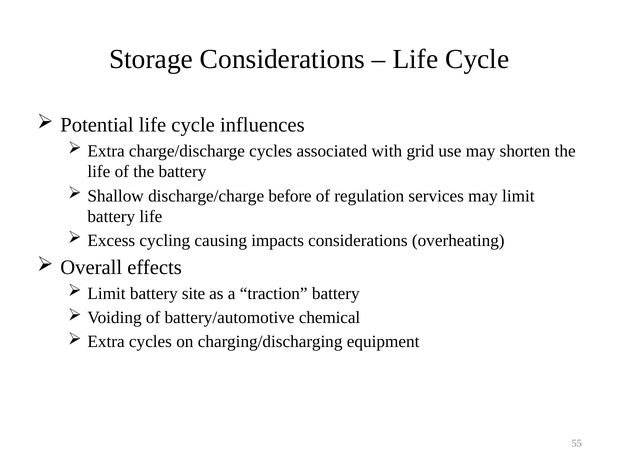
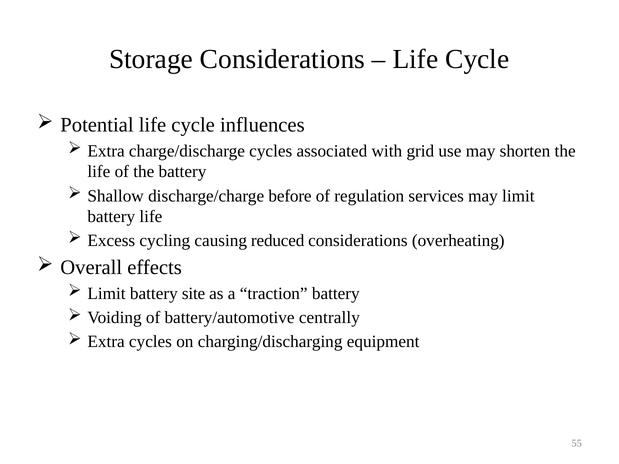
impacts: impacts -> reduced (278, 241)
chemical: chemical -> centrally (329, 318)
